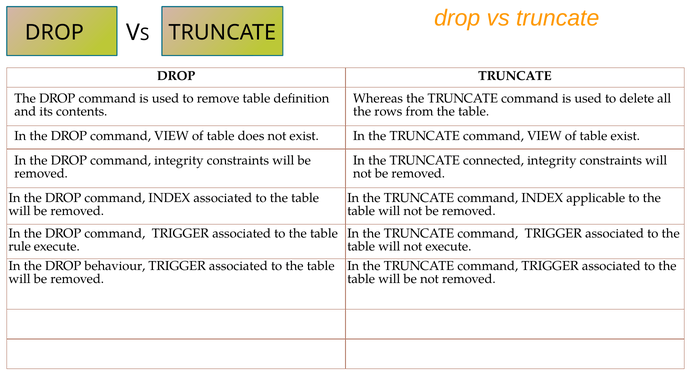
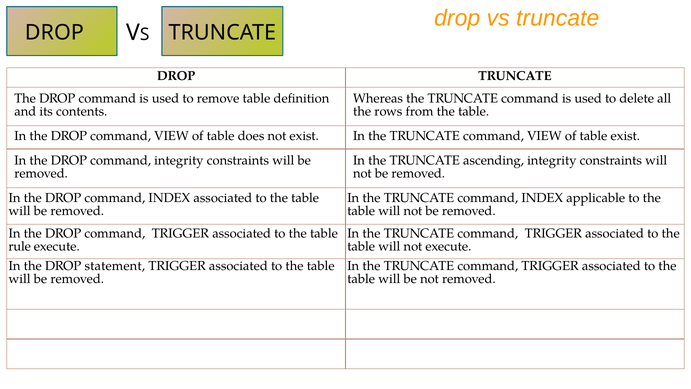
connected: connected -> ascending (494, 160)
behaviour: behaviour -> statement (115, 266)
